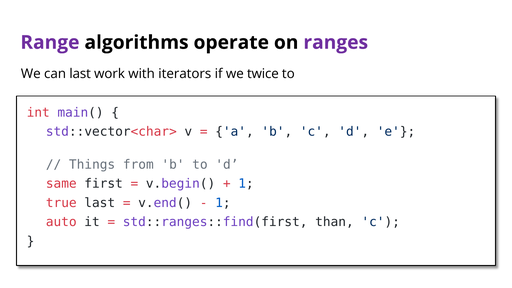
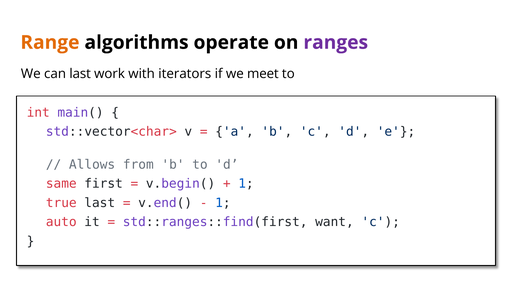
Range colour: purple -> orange (50, 42)
twice: twice -> meet (263, 74)
Things: Things -> Allows (92, 165)
than: than -> want (334, 222)
